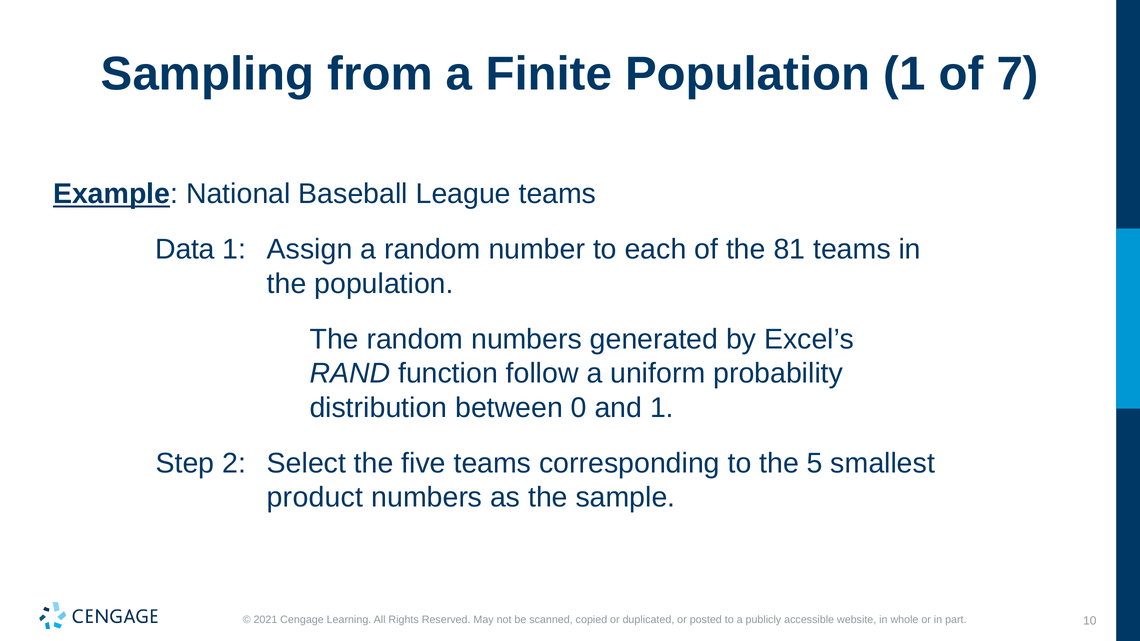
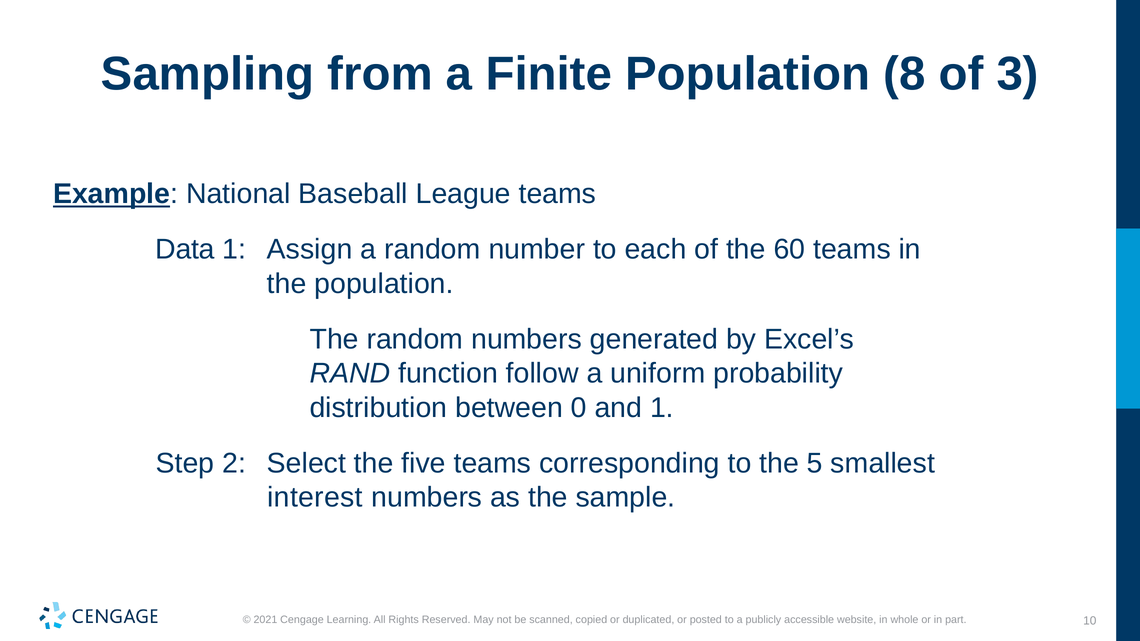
Population 1: 1 -> 8 (904, 74)
7: 7 -> 3 (1018, 74)
81: 81 -> 60 (789, 250)
product: product -> interest (315, 498)
